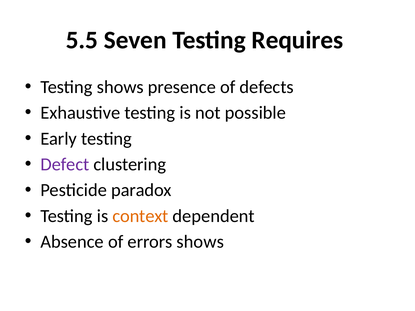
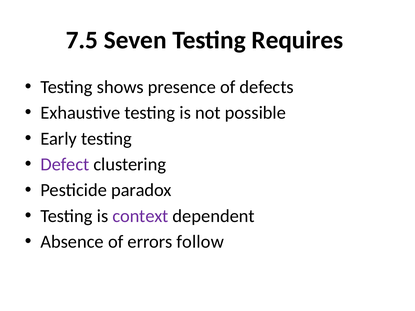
5.5: 5.5 -> 7.5 (82, 40)
context colour: orange -> purple (140, 216)
errors shows: shows -> follow (200, 242)
